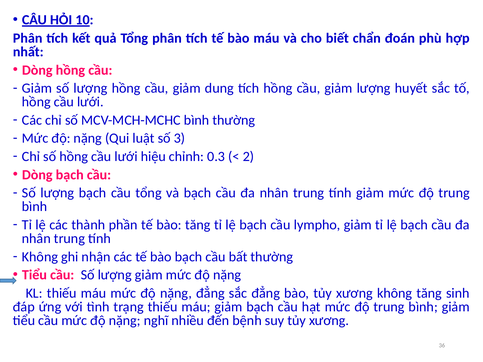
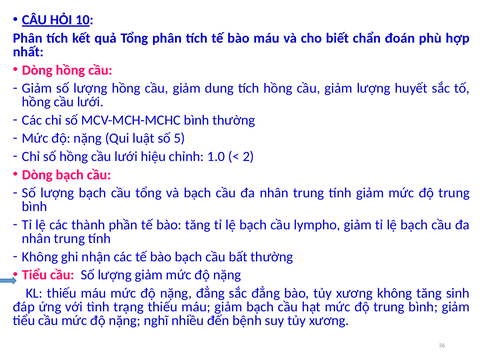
3: 3 -> 5 (179, 138)
0.3: 0.3 -> 1.0 (216, 157)
